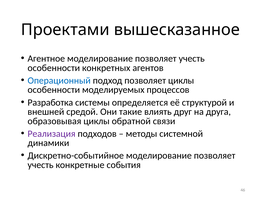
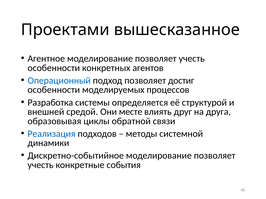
позволяет циклы: циклы -> достиг (181, 81)
такие: такие -> месте (131, 112)
Реализация colour: purple -> blue (52, 134)
